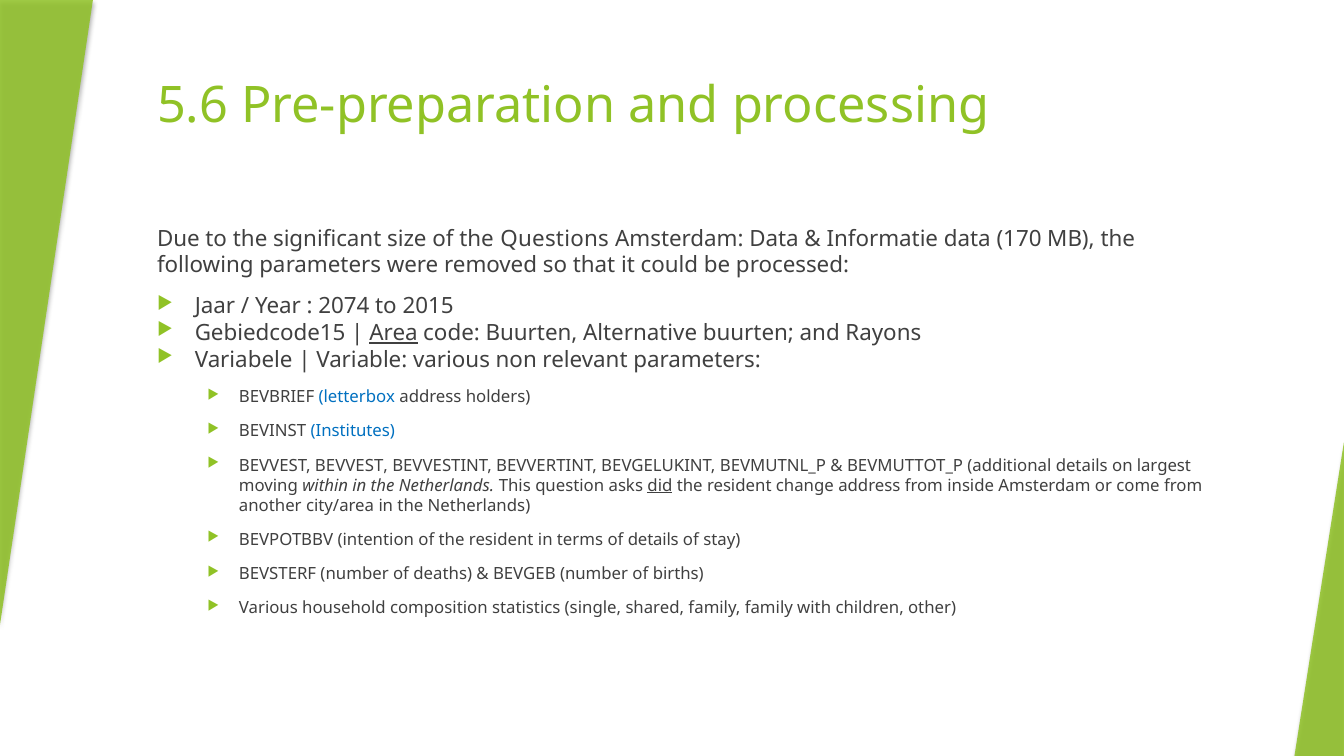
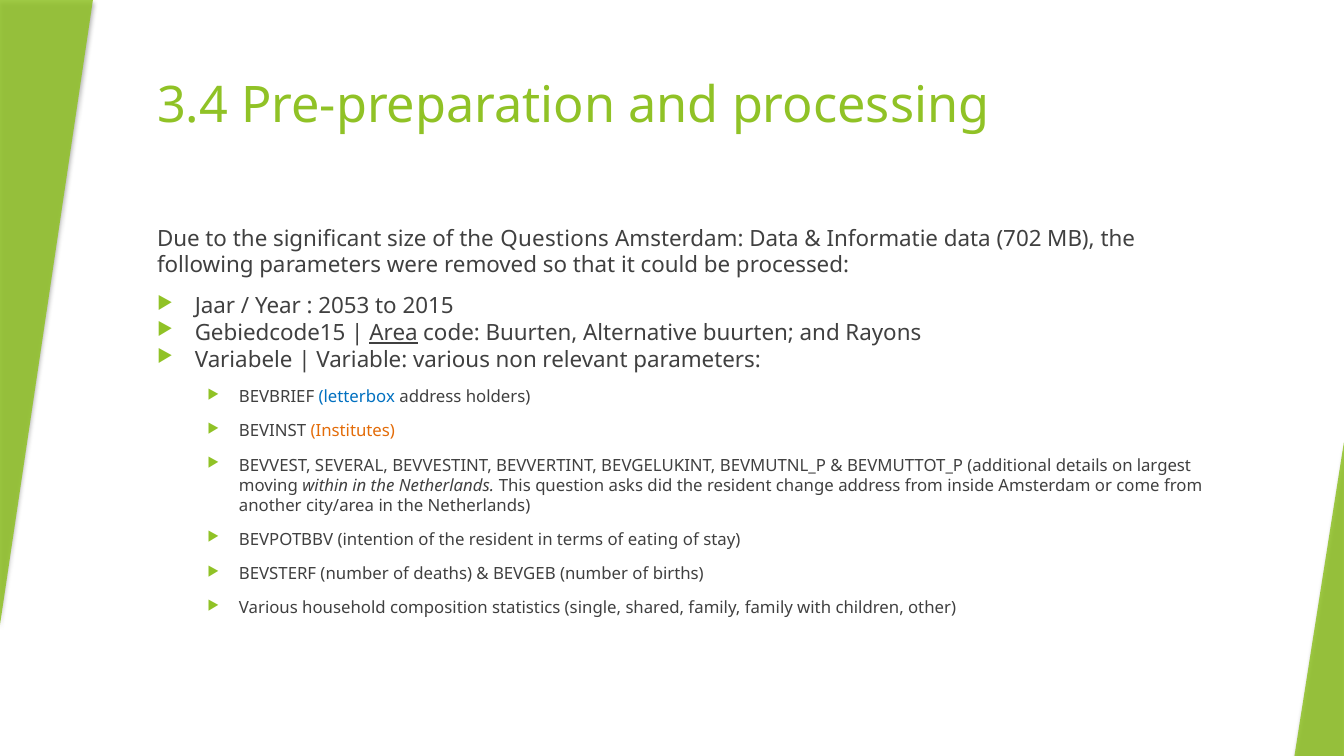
5.6: 5.6 -> 3.4 (193, 106)
170: 170 -> 702 (1019, 239)
2074: 2074 -> 2053 (344, 306)
Institutes colour: blue -> orange (353, 431)
BEVVEST BEVVEST: BEVVEST -> SEVERAL (351, 466)
did underline: present -> none (660, 486)
of details: details -> eating (653, 540)
